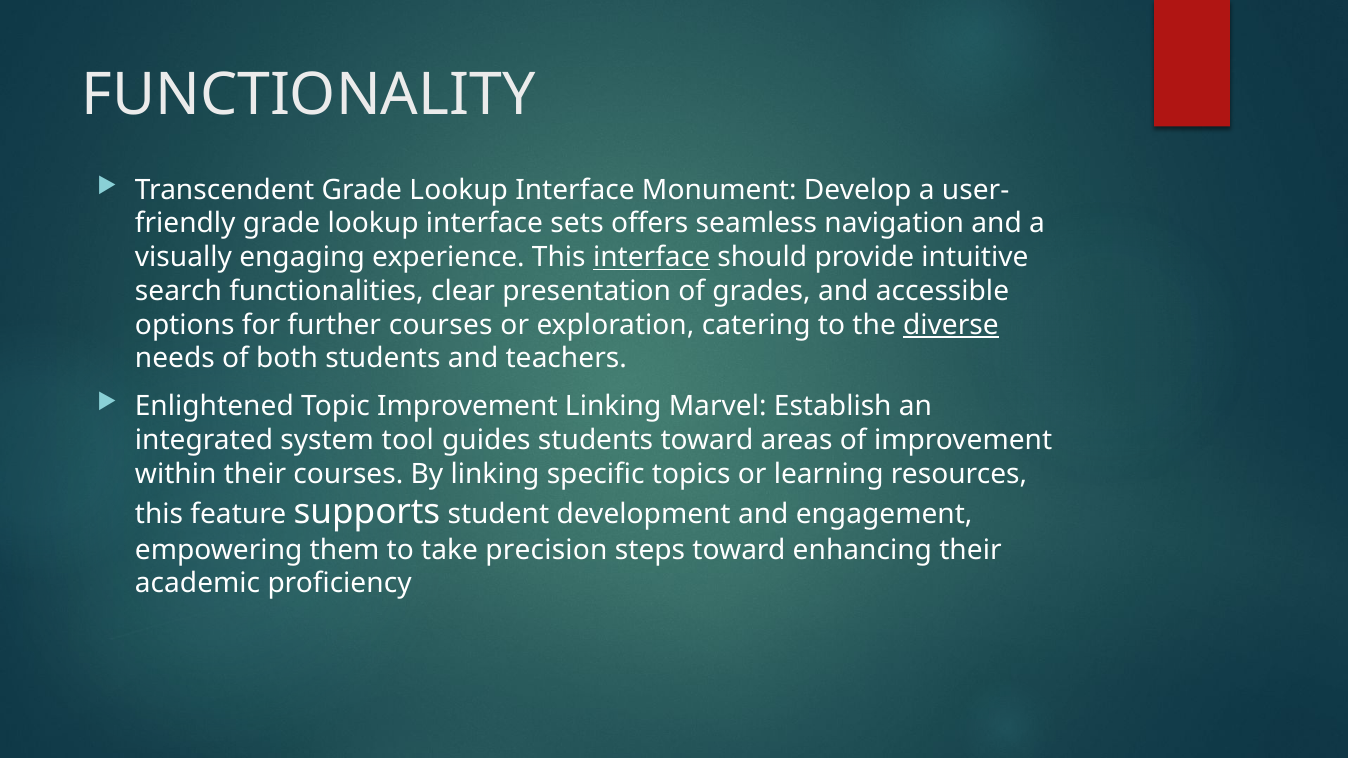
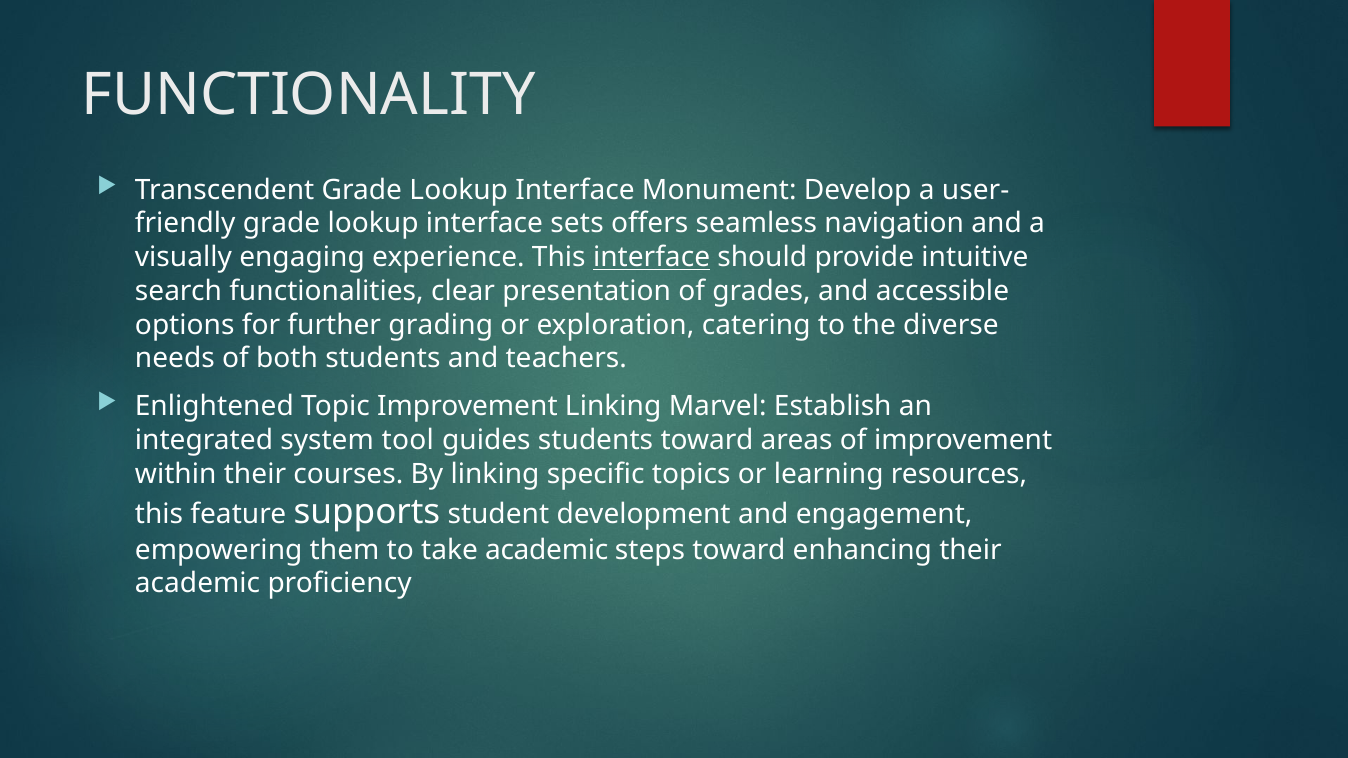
further courses: courses -> grading (441, 325)
diverse underline: present -> none (951, 325)
take precision: precision -> academic (547, 550)
